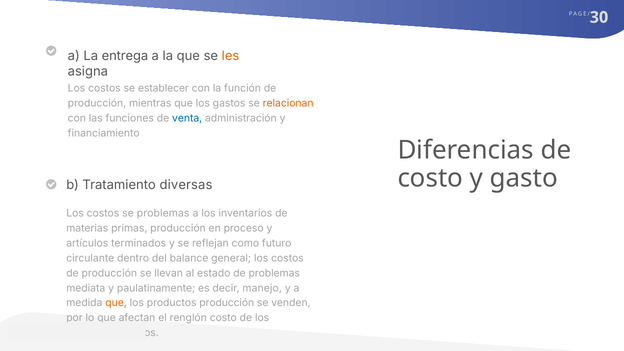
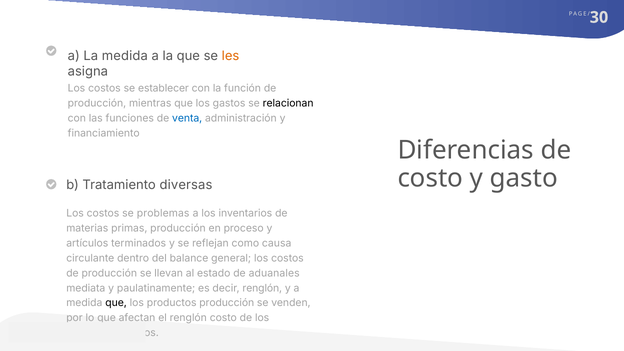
La entrega: entrega -> medida (125, 56)
relacionan colour: orange -> black (288, 103)
futuro: futuro -> causa (277, 243)
de problemas: problemas -> aduanales (274, 273)
decir manejo: manejo -> renglón (262, 288)
que colour: orange -> black (116, 303)
